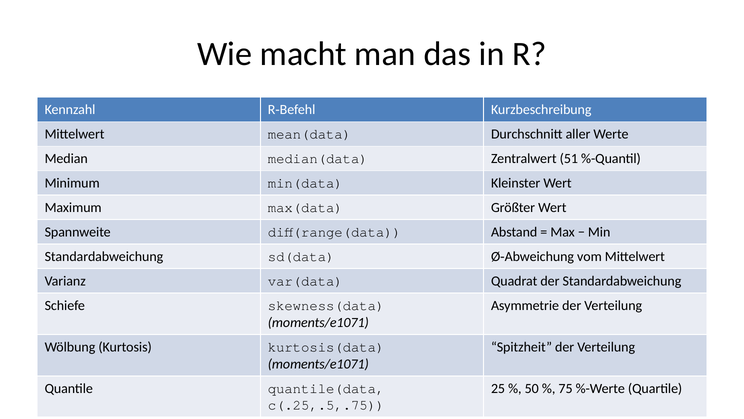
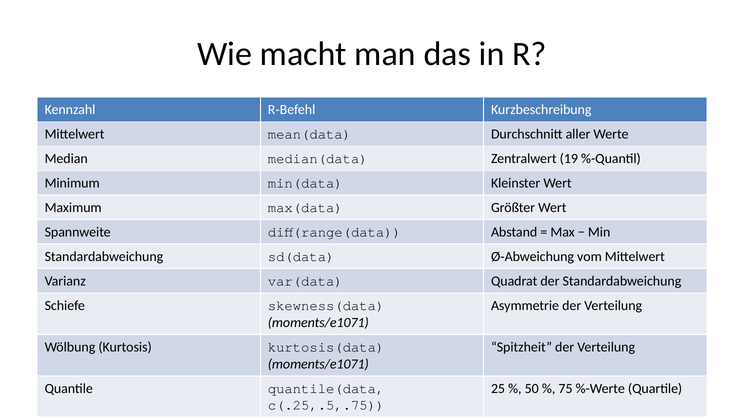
51: 51 -> 19 (569, 158)
